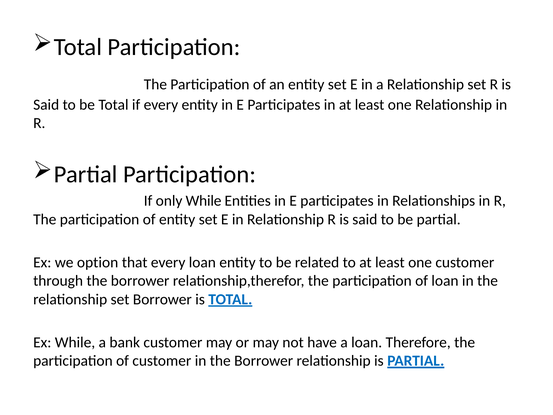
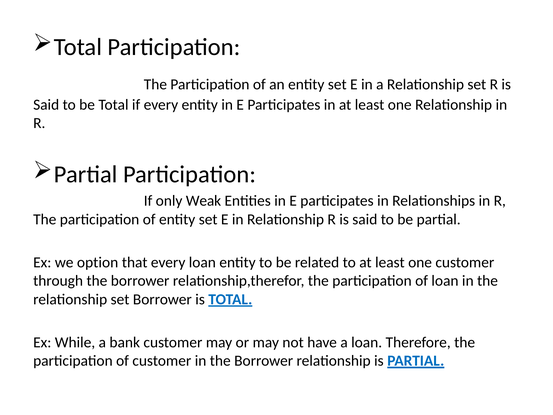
only While: While -> Weak (204, 201)
